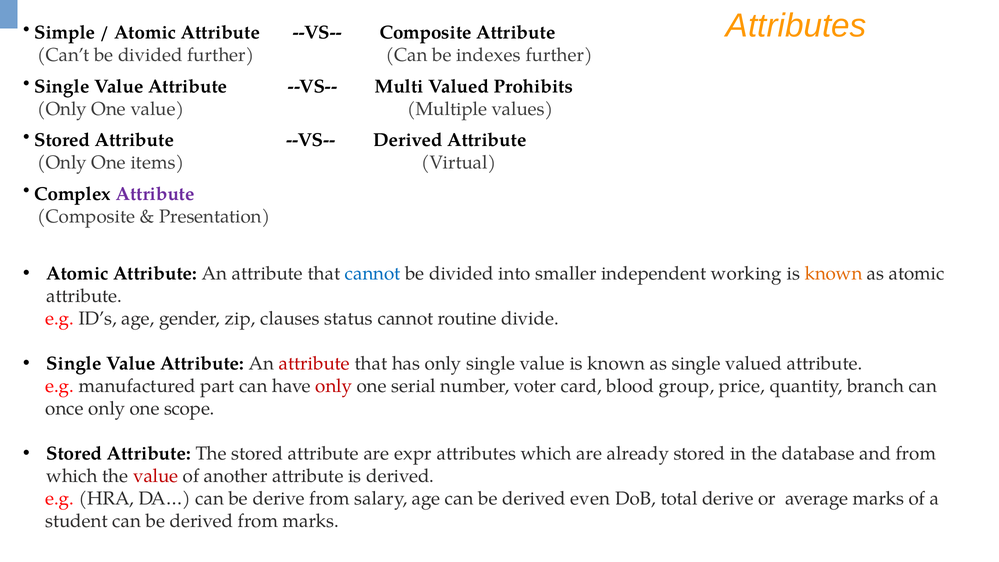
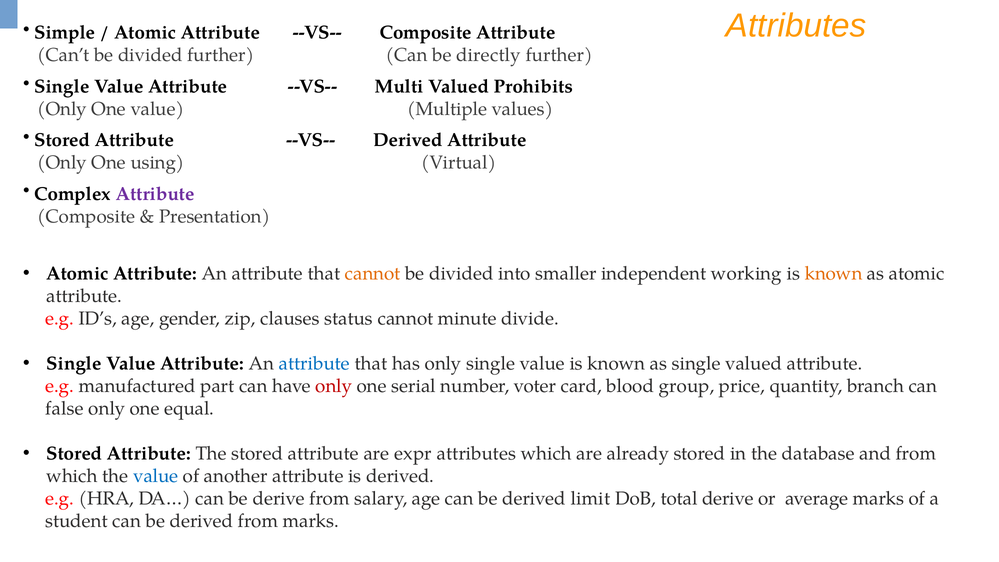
indexes: indexes -> directly (489, 55)
items: items -> using (157, 163)
cannot colour: blue -> orange (373, 274)
routine: routine -> minute (467, 319)
attribute colour: red -> blue (314, 363)
once: once -> false (65, 408)
scope: scope -> equal (189, 408)
value colour: red -> blue (156, 476)
even: even -> limit (590, 498)
